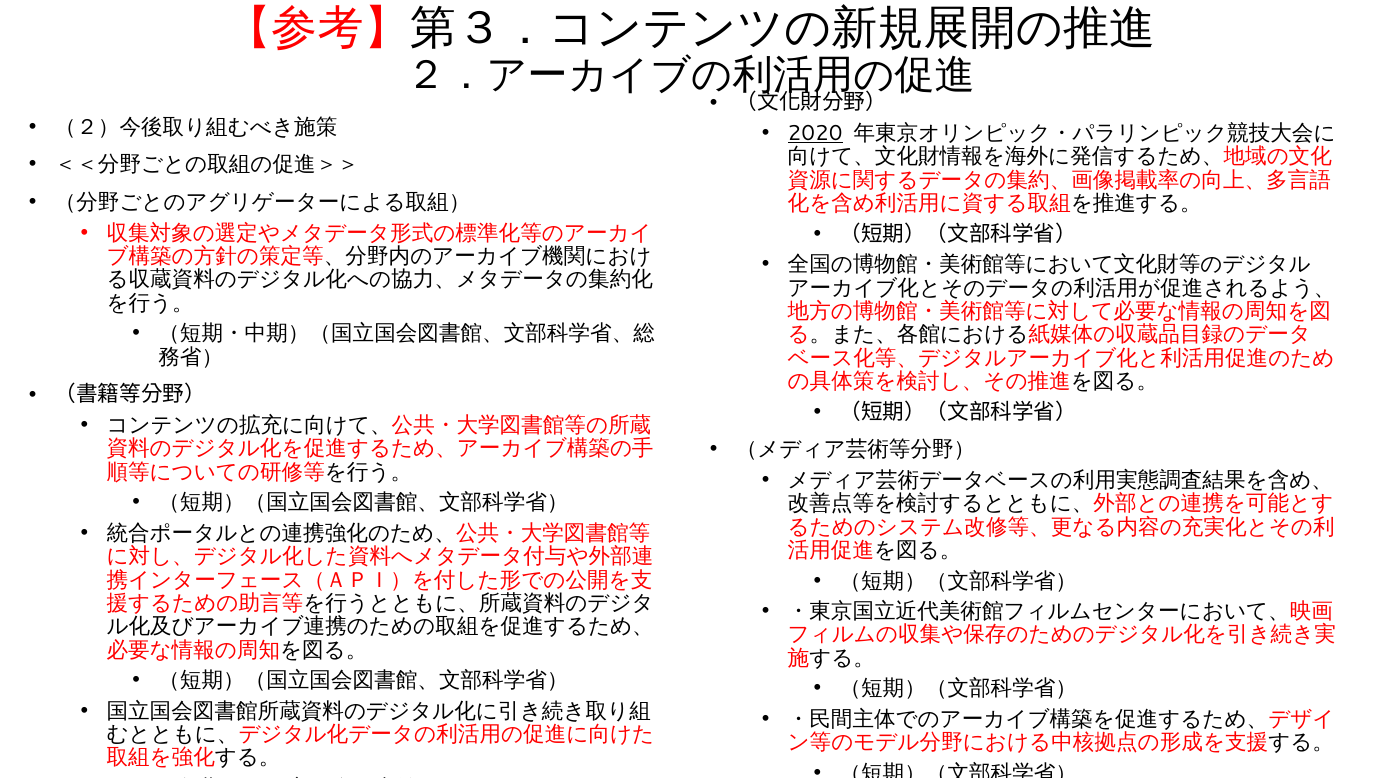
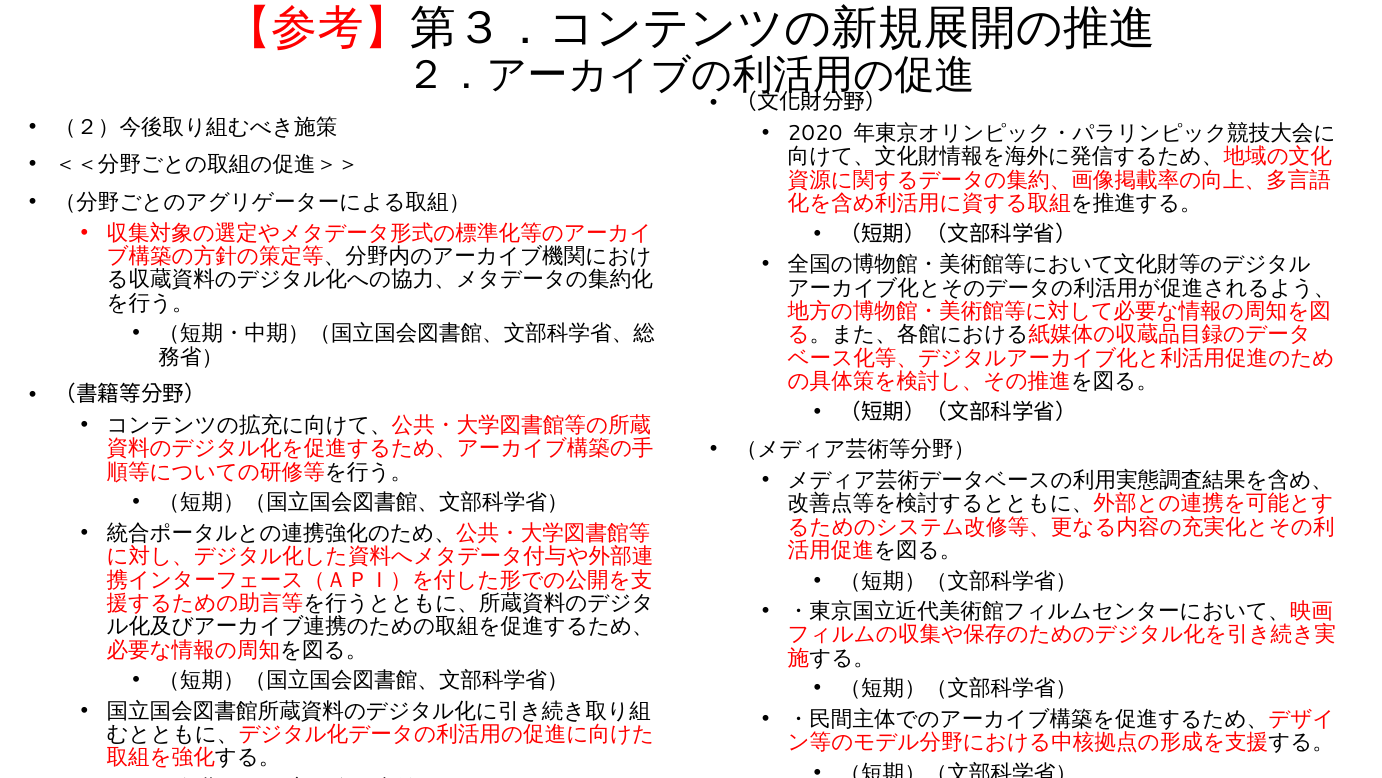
2020 underline: present -> none (815, 133)
